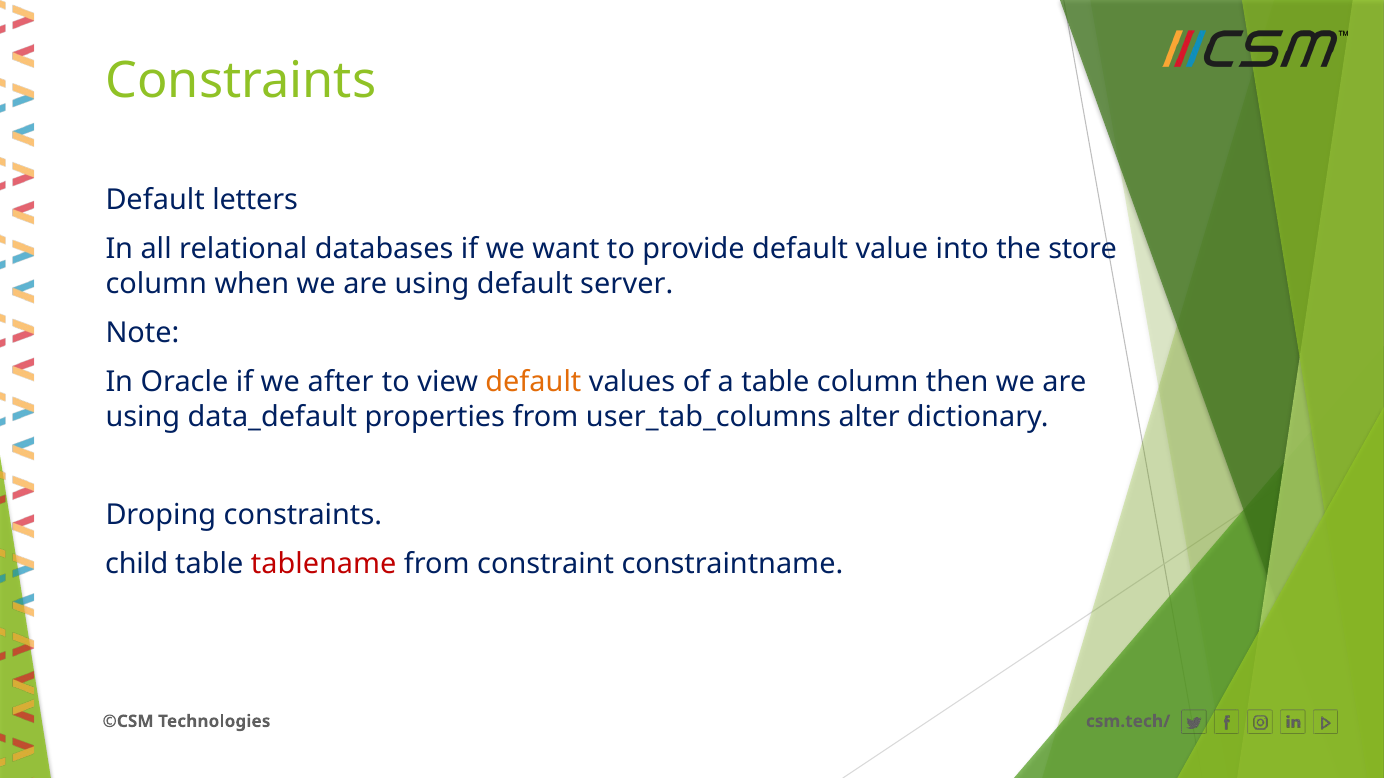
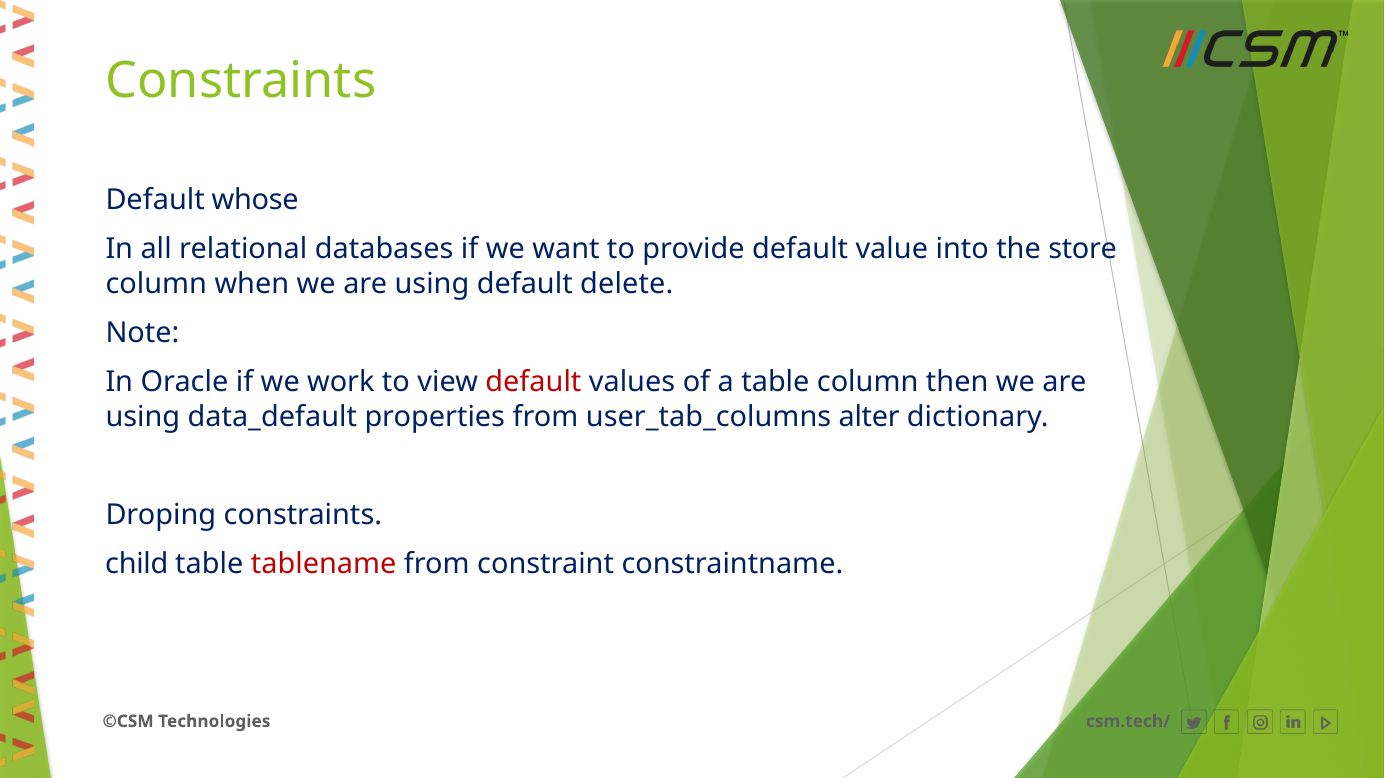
letters: letters -> whose (255, 200)
server: server -> delete (627, 284)
after: after -> work (341, 382)
default colour: orange -> red (533, 382)
